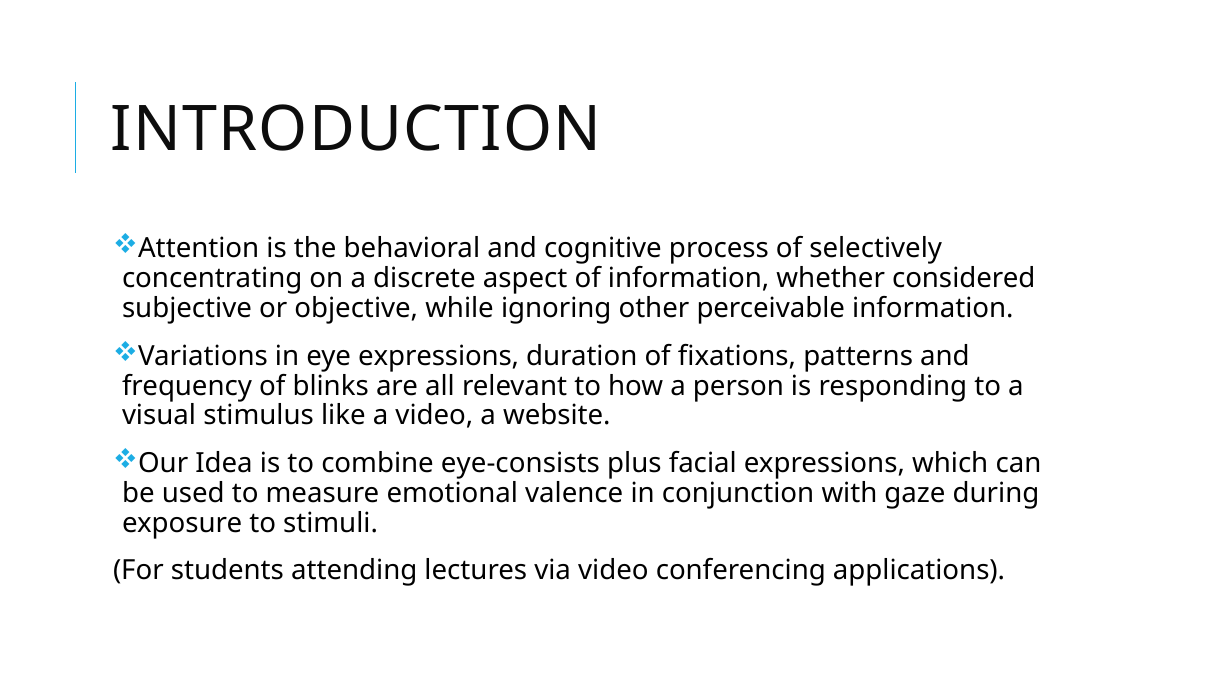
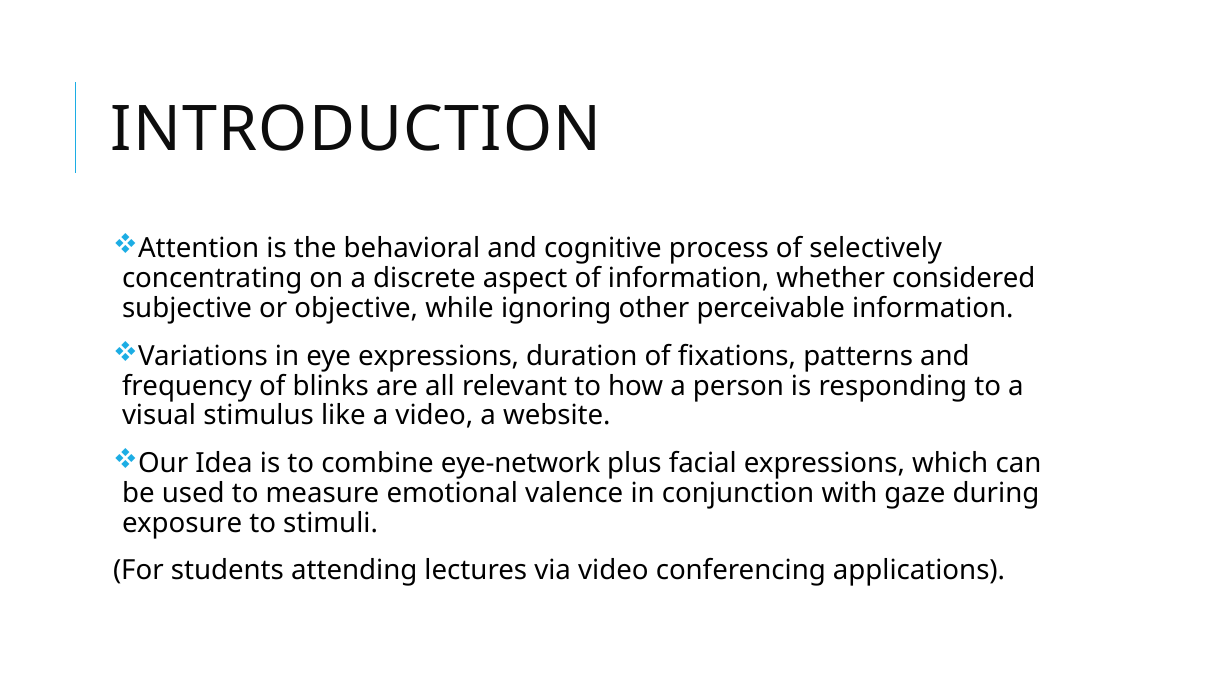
eye-consists: eye-consists -> eye-network (521, 463)
